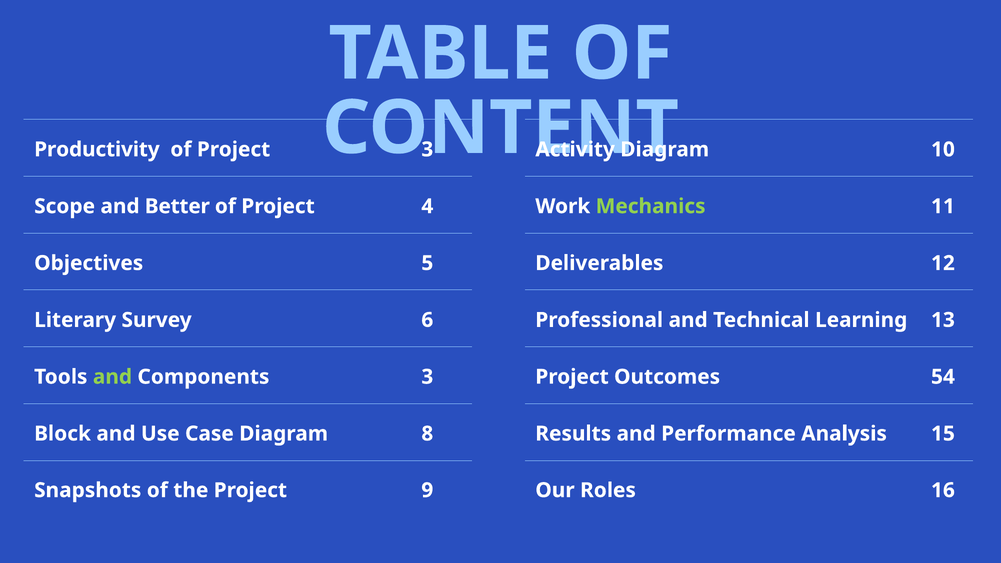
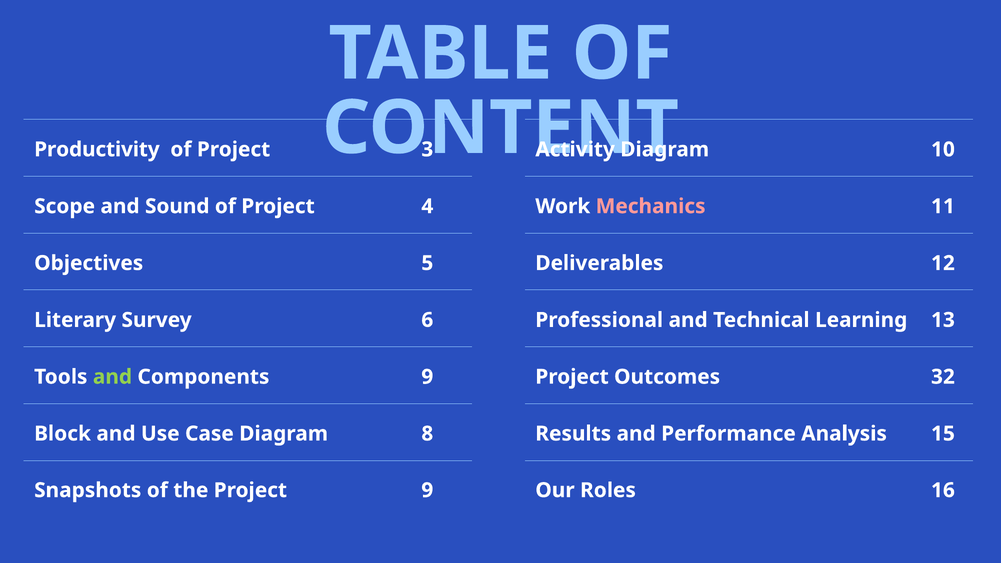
Better: Better -> Sound (177, 206)
Mechanics colour: light green -> pink (651, 206)
Components 3: 3 -> 9 (427, 377)
54: 54 -> 32 (943, 377)
